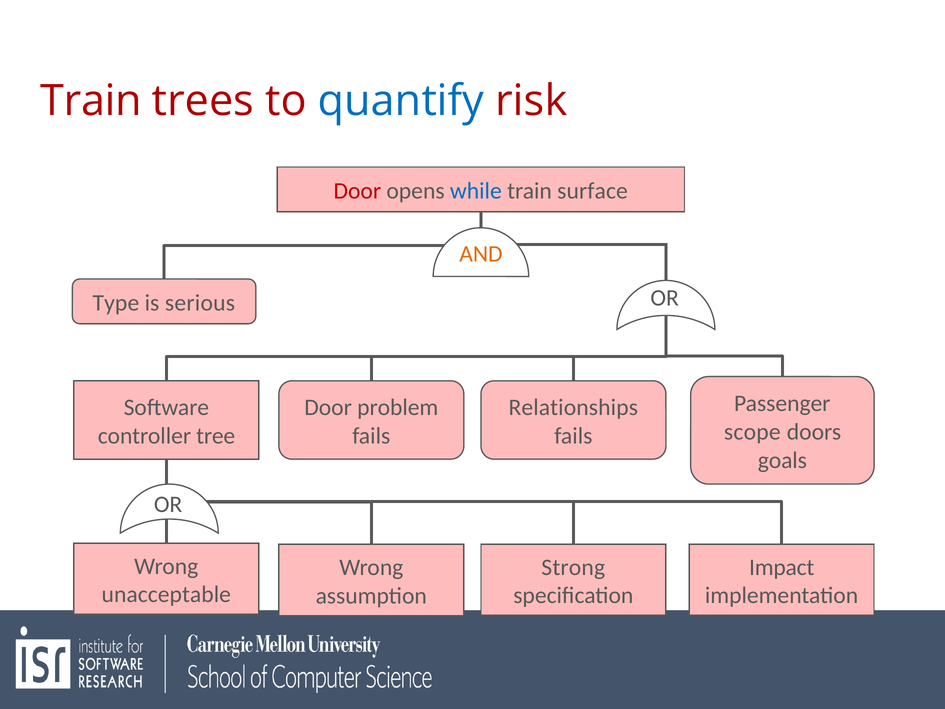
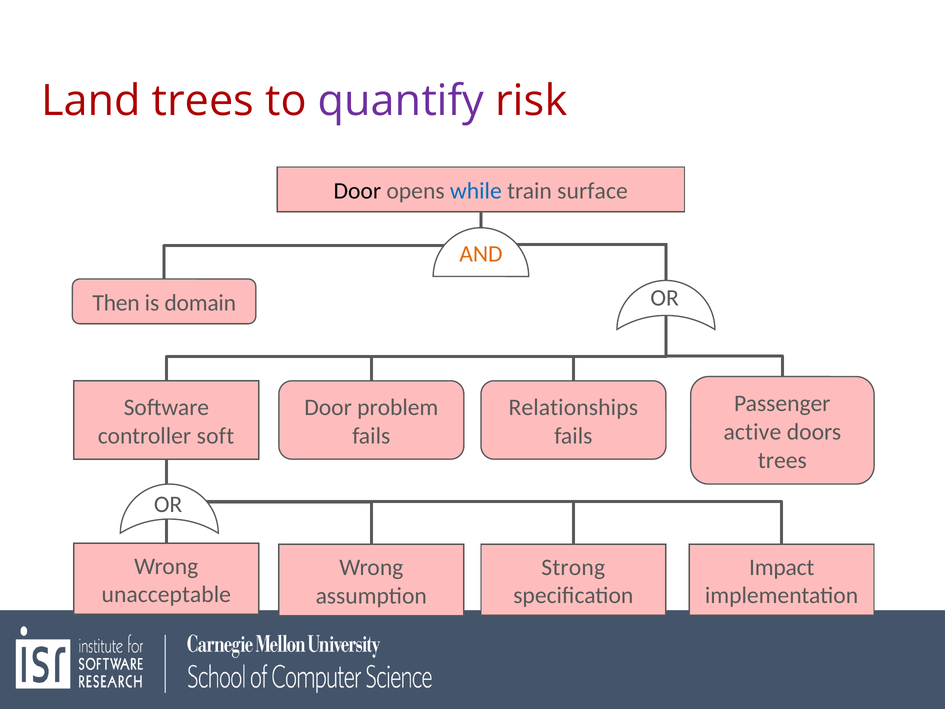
Train: Train -> Land (91, 101)
quantify colour: blue -> purple (401, 101)
Door colour: red -> black (357, 191)
Type: Type -> Then (116, 303)
serious: serious -> domain (200, 303)
scope: scope -> active (752, 432)
tree: tree -> soft (215, 436)
goals: goals -> trees (782, 460)
